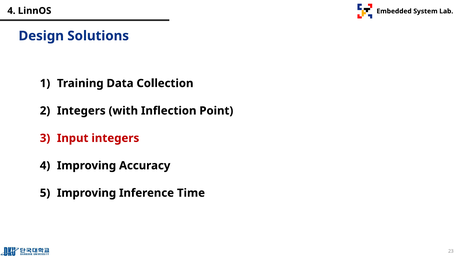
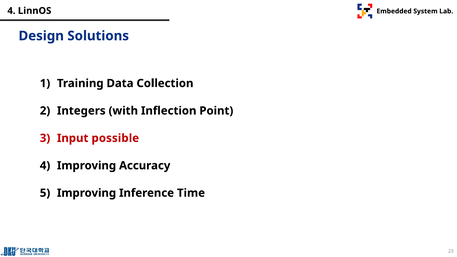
Input integers: integers -> possible (115, 138)
